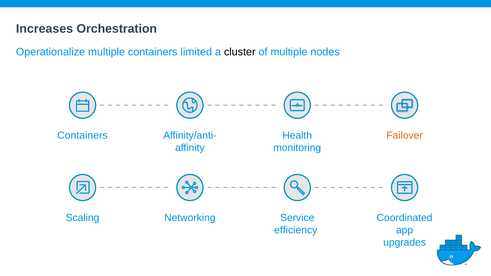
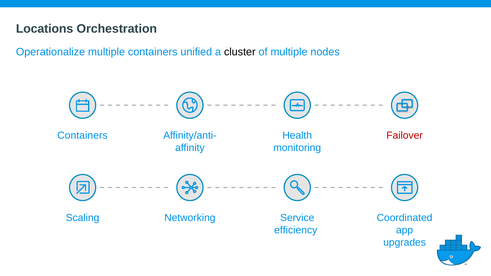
Increases: Increases -> Locations (45, 29)
limited: limited -> unified (196, 52)
Failover colour: orange -> red (405, 136)
